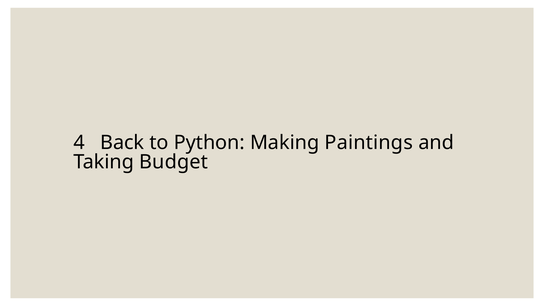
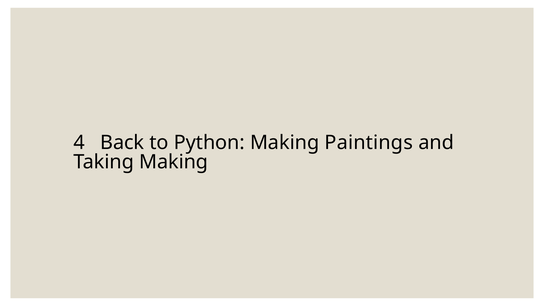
Taking Budget: Budget -> Making (174, 162)
